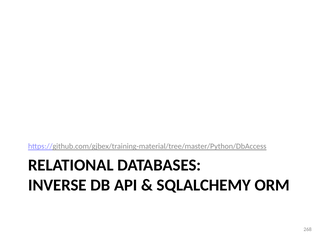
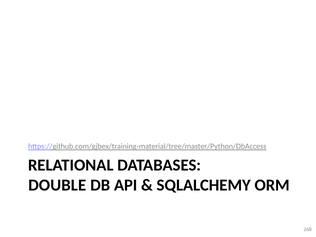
INVERSE: INVERSE -> DOUBLE (57, 185)
